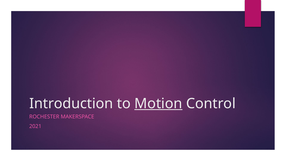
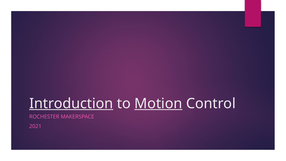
Introduction underline: none -> present (71, 103)
